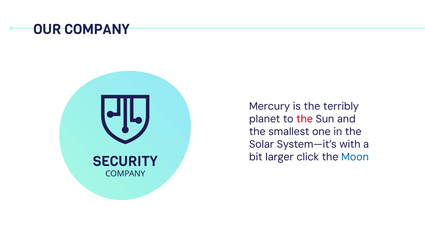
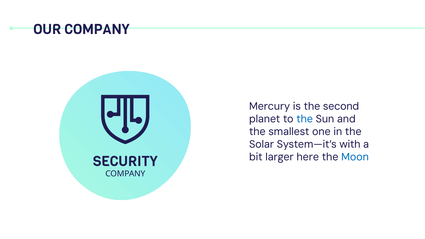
terribly: terribly -> second (341, 106)
the colour: red -> blue (305, 119)
click: click -> here (308, 157)
